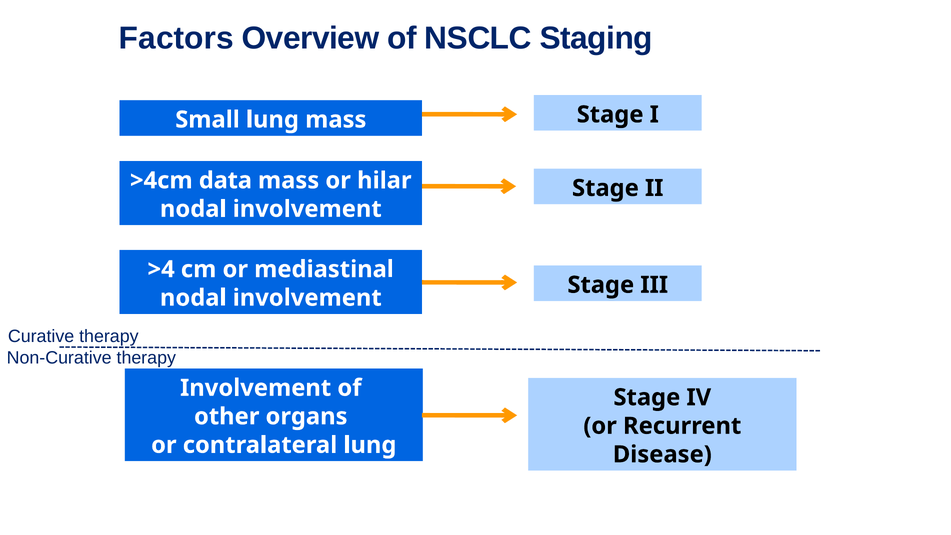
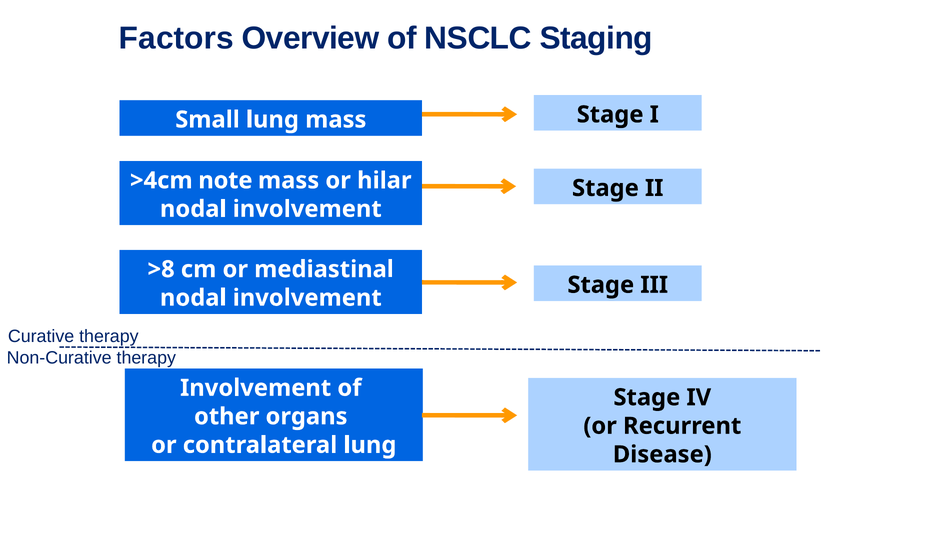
data: data -> note (225, 180)
>4: >4 -> >8 (161, 269)
